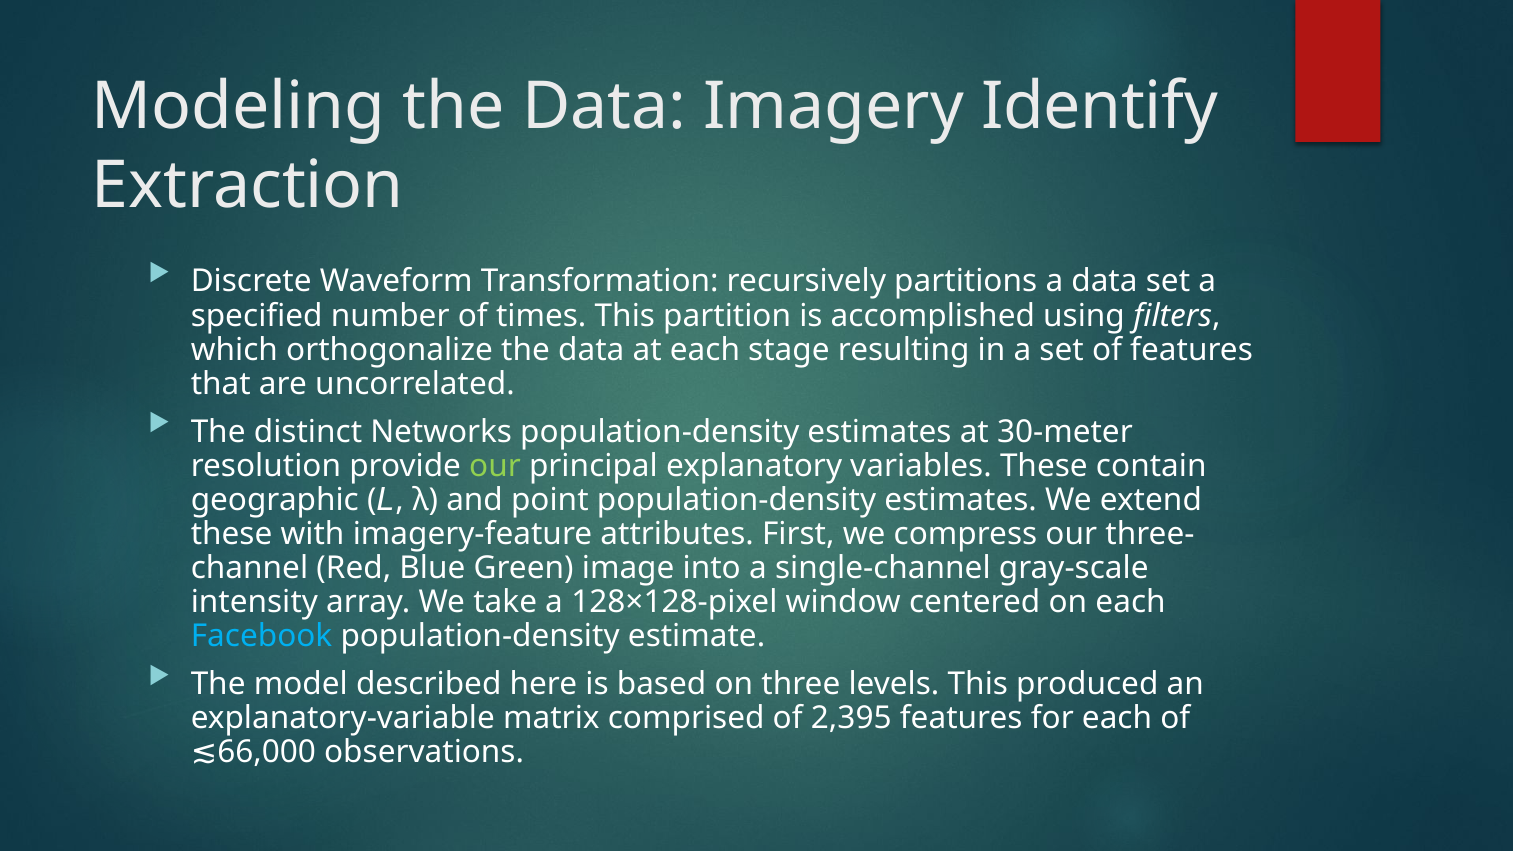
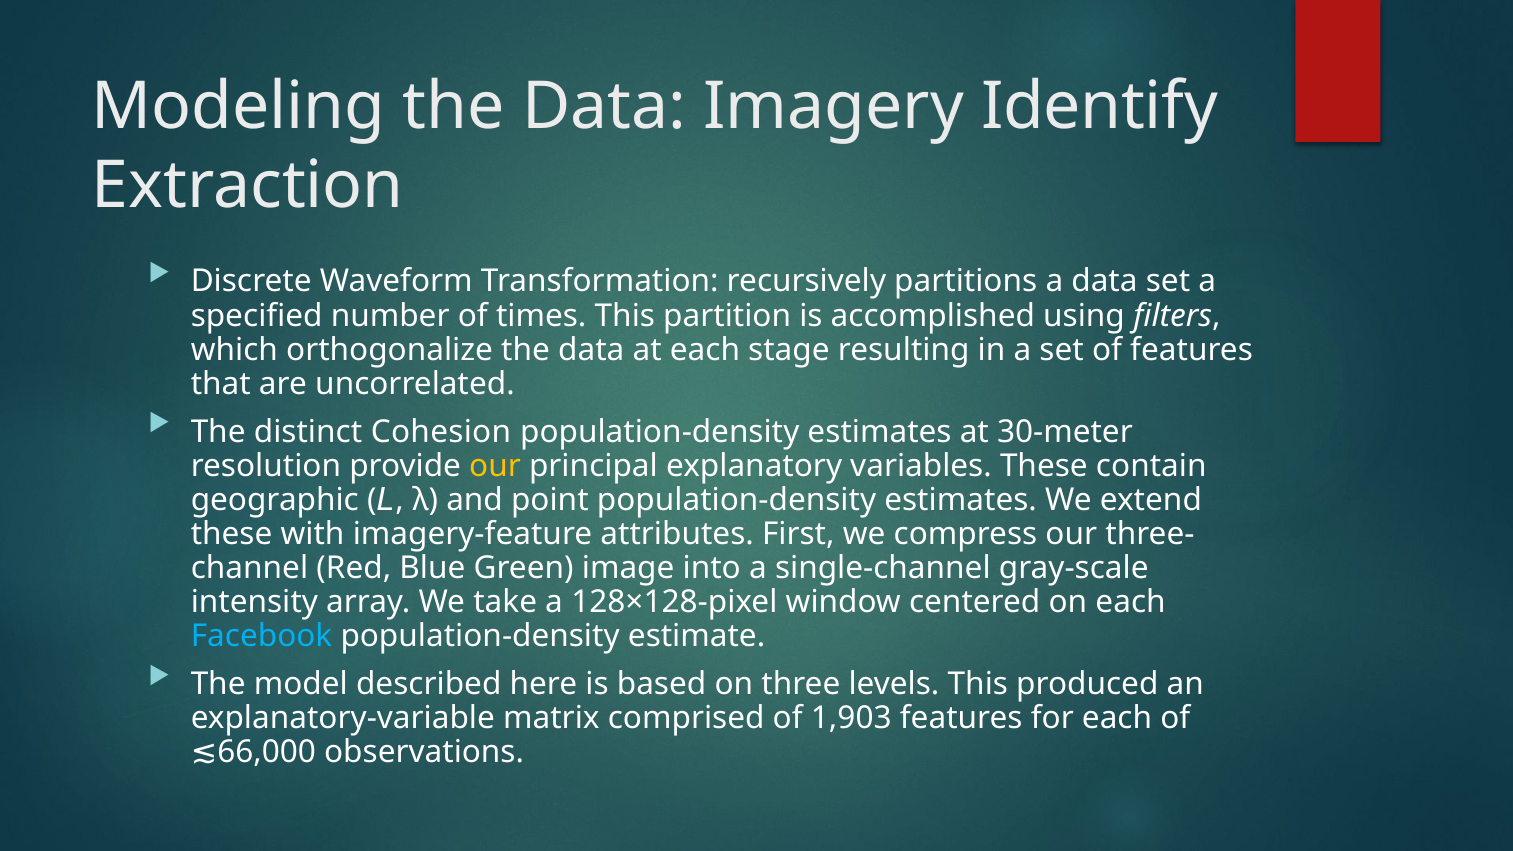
Networks: Networks -> Cohesion (441, 432)
our colour: light green -> yellow (495, 466)
2,395: 2,395 -> 1,903 (851, 718)
